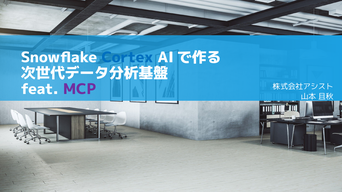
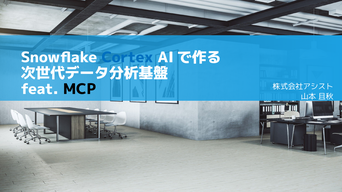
MCP colour: purple -> black (80, 89)
